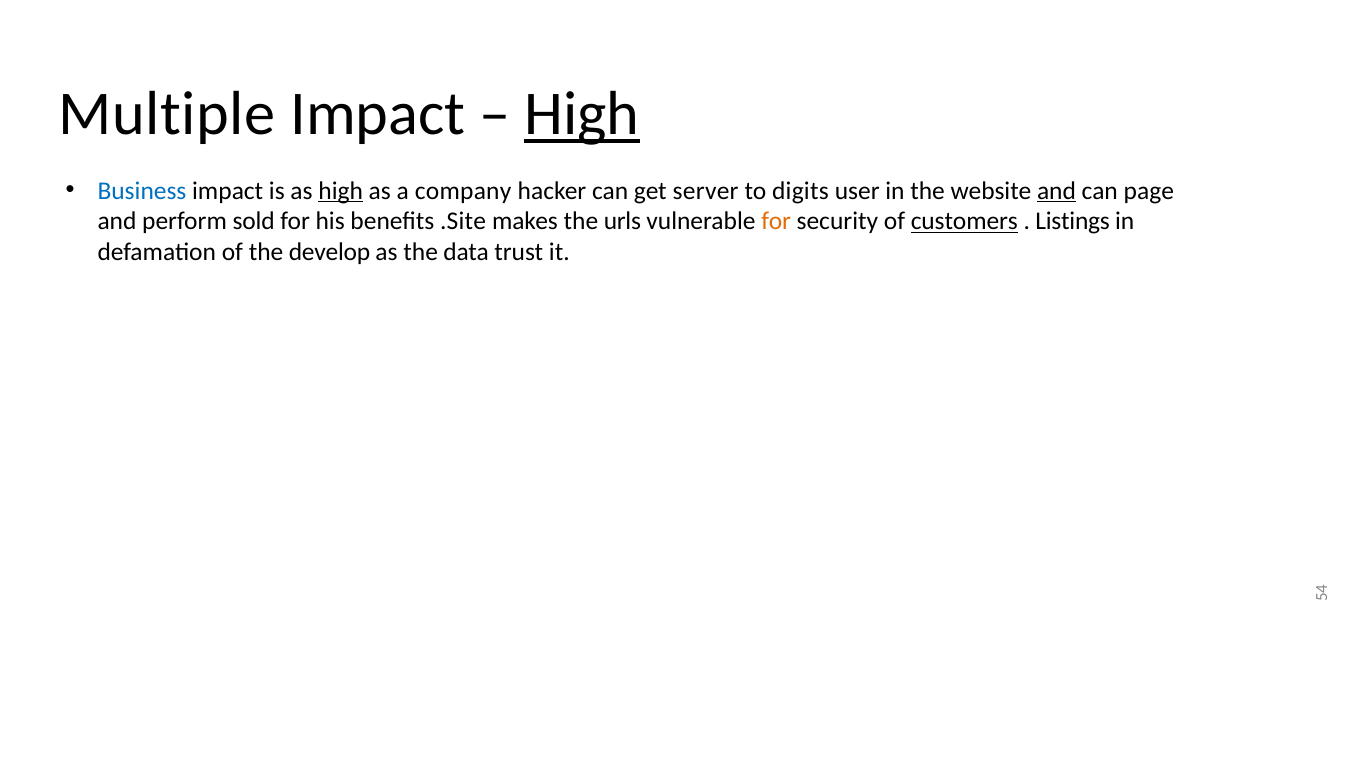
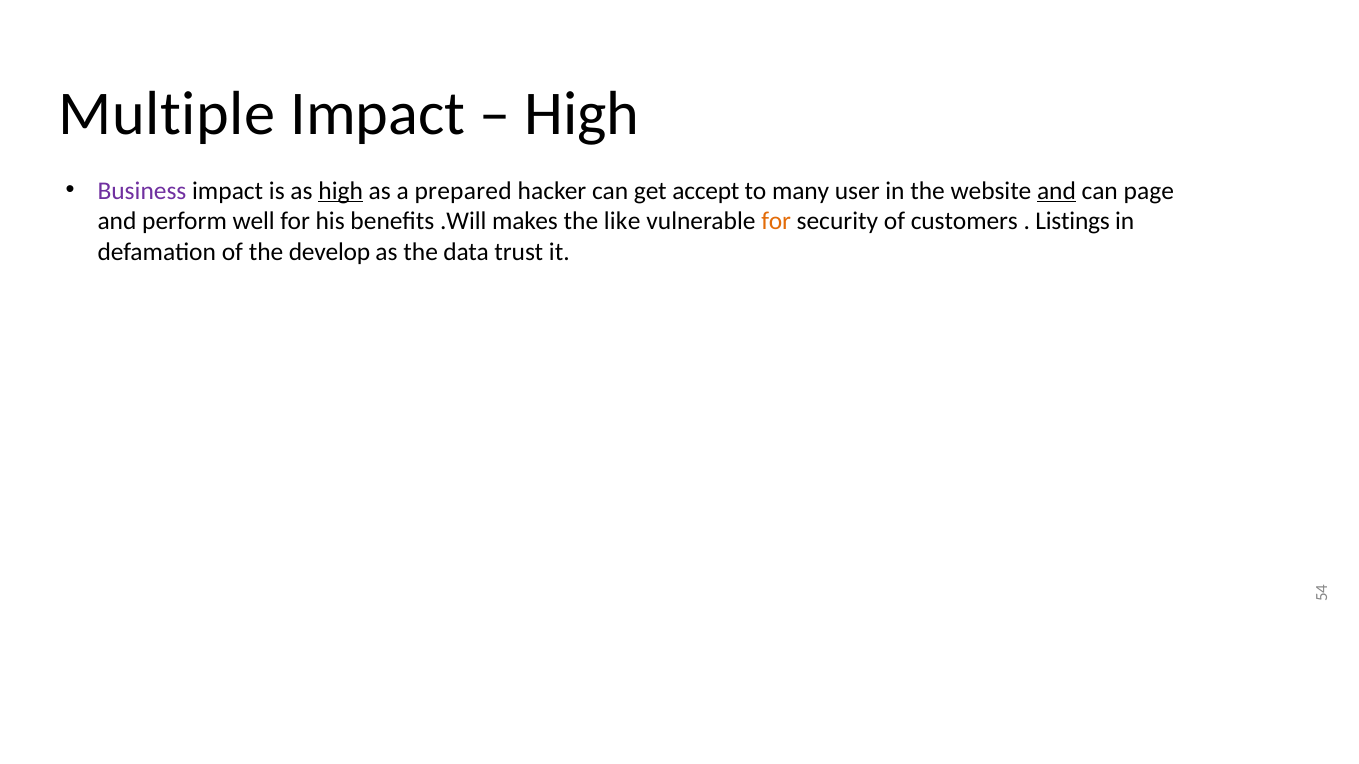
High underline: present -> none (582, 114)
Business colour: blue -> purple (142, 191)
company: company -> prepared (463, 191)
server: server -> accept (706, 191)
digits: digits -> many (801, 191)
sold: sold -> well (254, 221)
.Site: .Site -> .Will (463, 221)
urls: urls -> like (622, 221)
customers underline: present -> none (964, 221)
